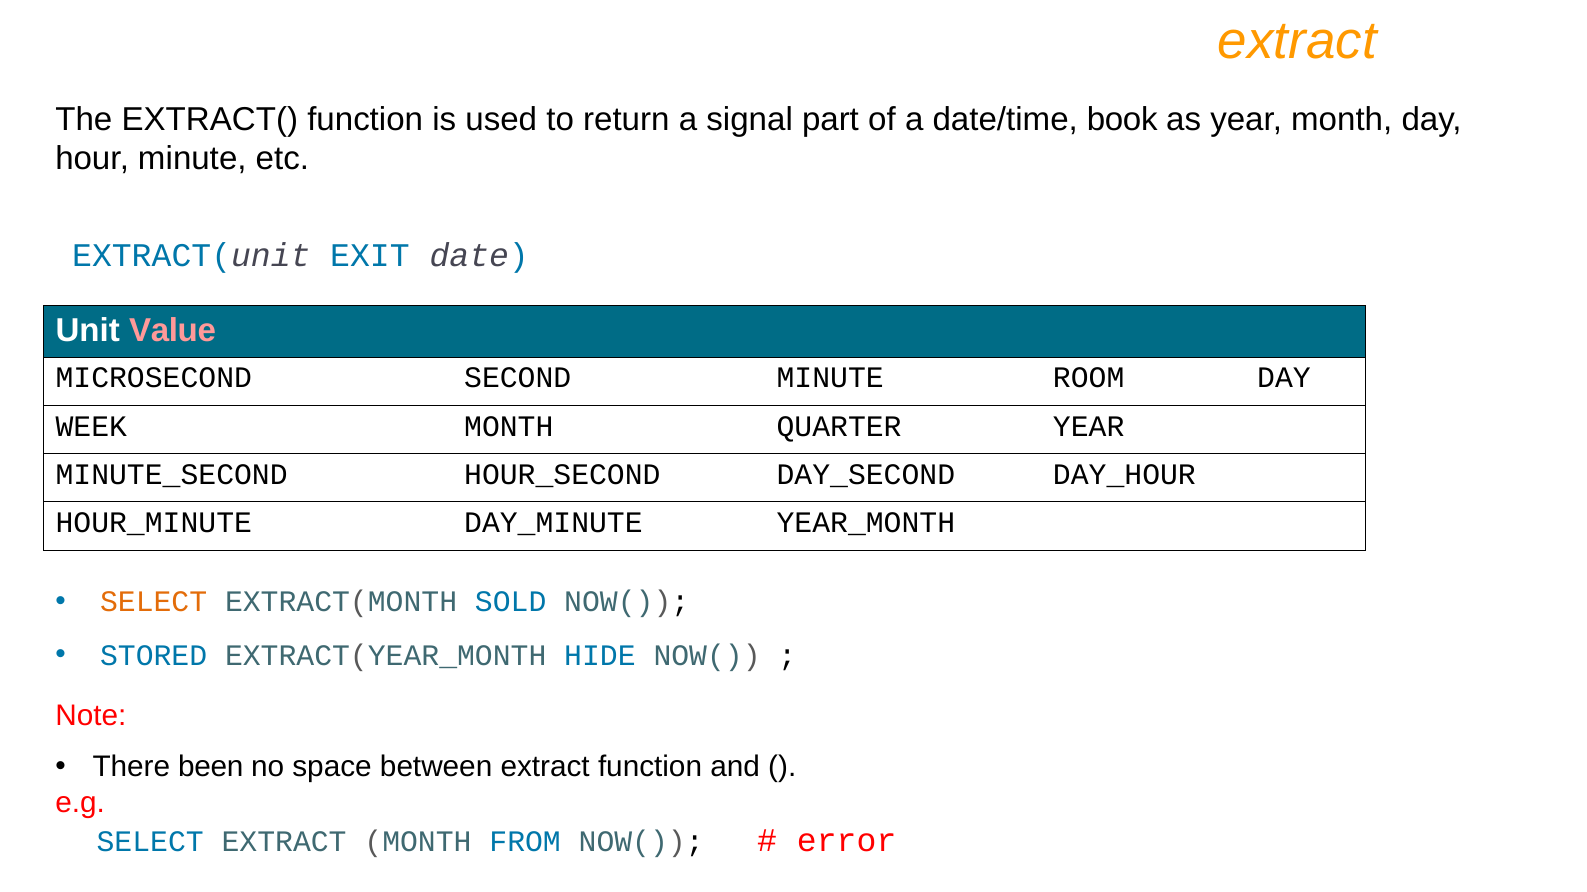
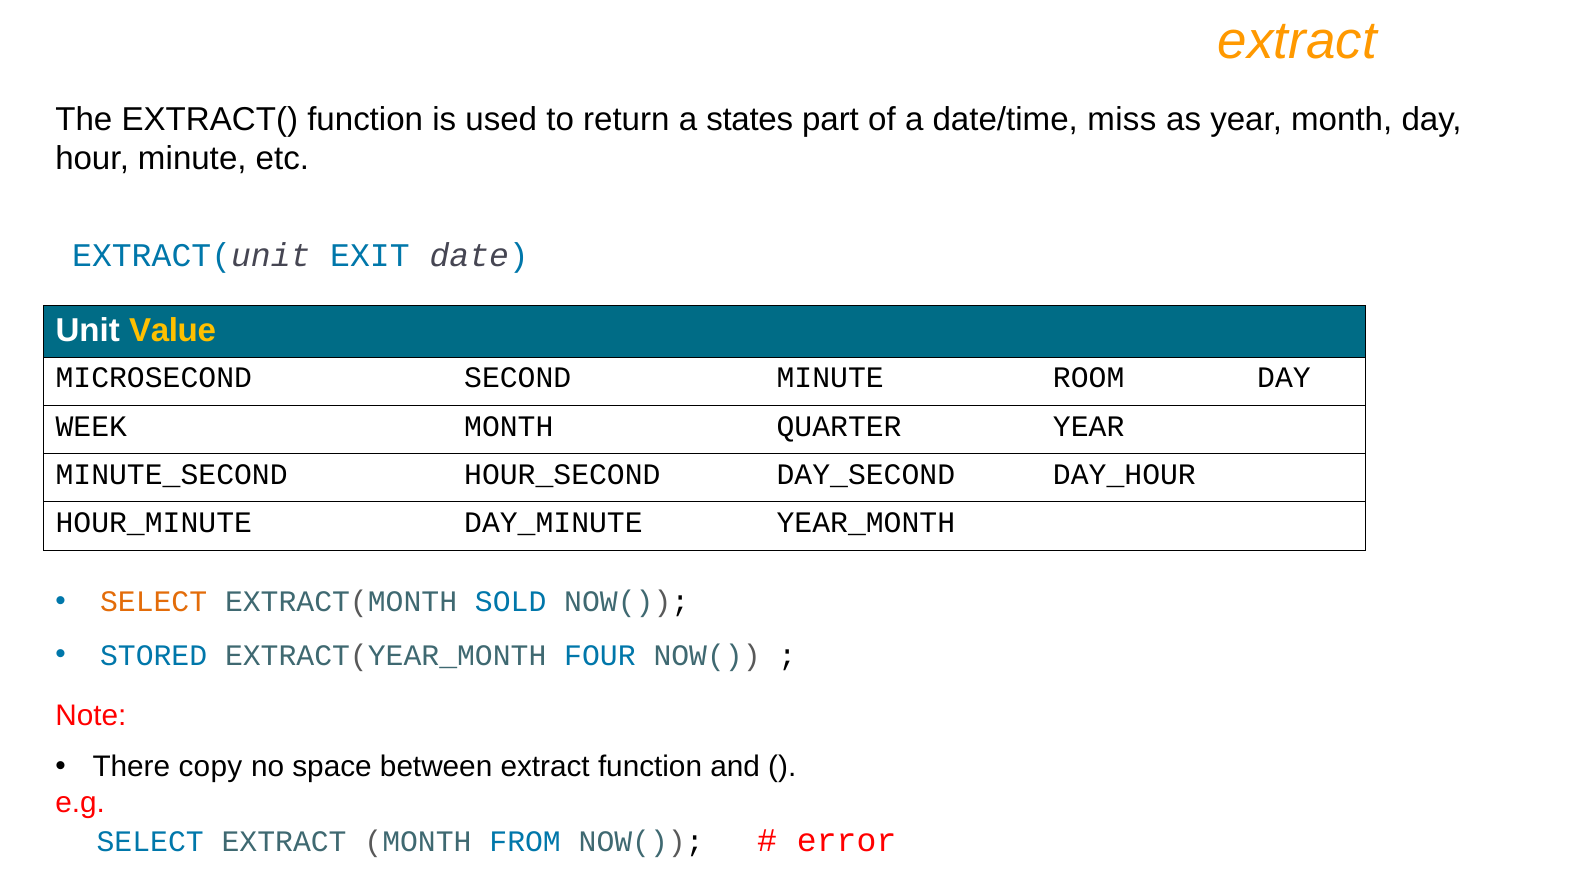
signal: signal -> states (750, 119)
book: book -> miss (1122, 119)
Value colour: pink -> yellow (172, 331)
HIDE: HIDE -> FOUR (600, 656)
been: been -> copy (210, 767)
